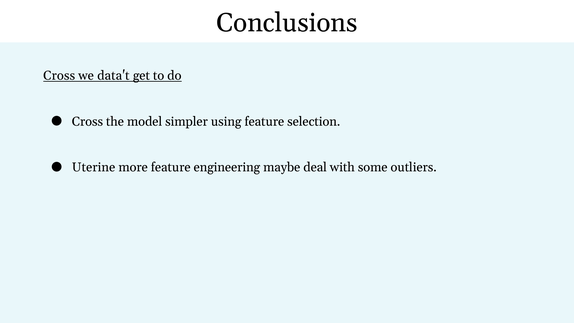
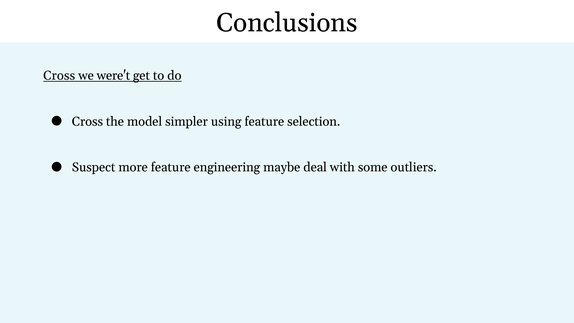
data't: data't -> were't (113, 76)
Uterine: Uterine -> Suspect (94, 167)
